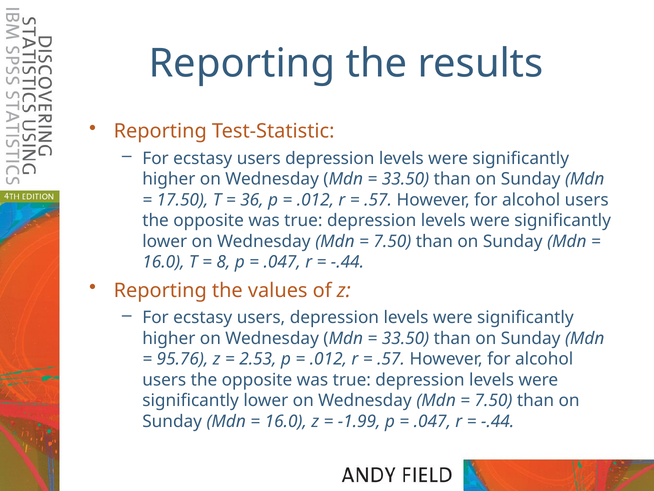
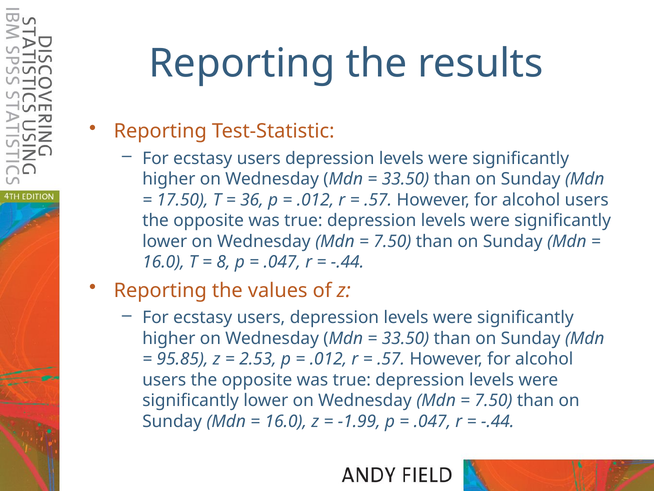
95.76: 95.76 -> 95.85 (182, 359)
